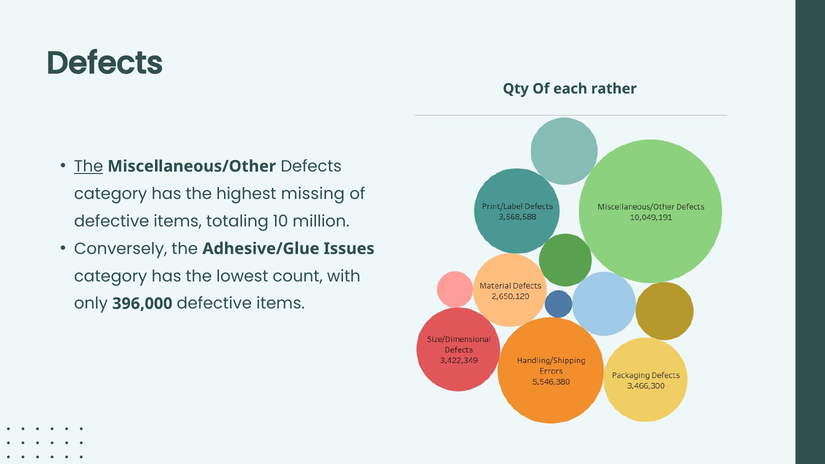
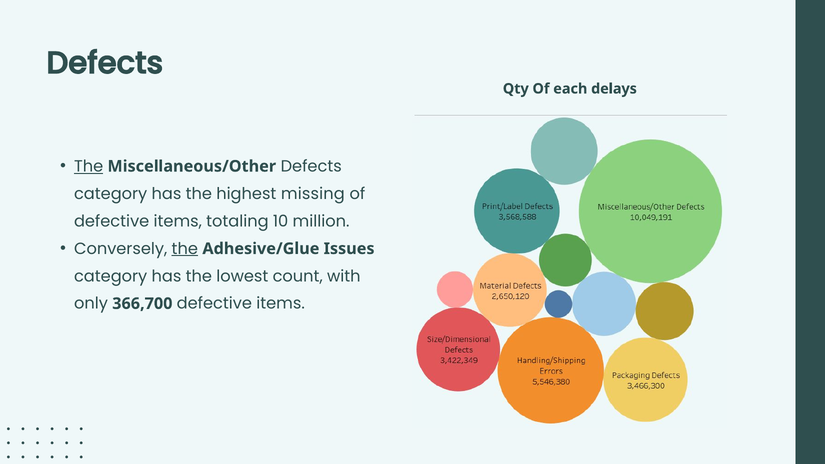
rather: rather -> delays (614, 89)
the underline: none -> present (185, 249)
396,000: 396,000 -> 366,700 (142, 304)
